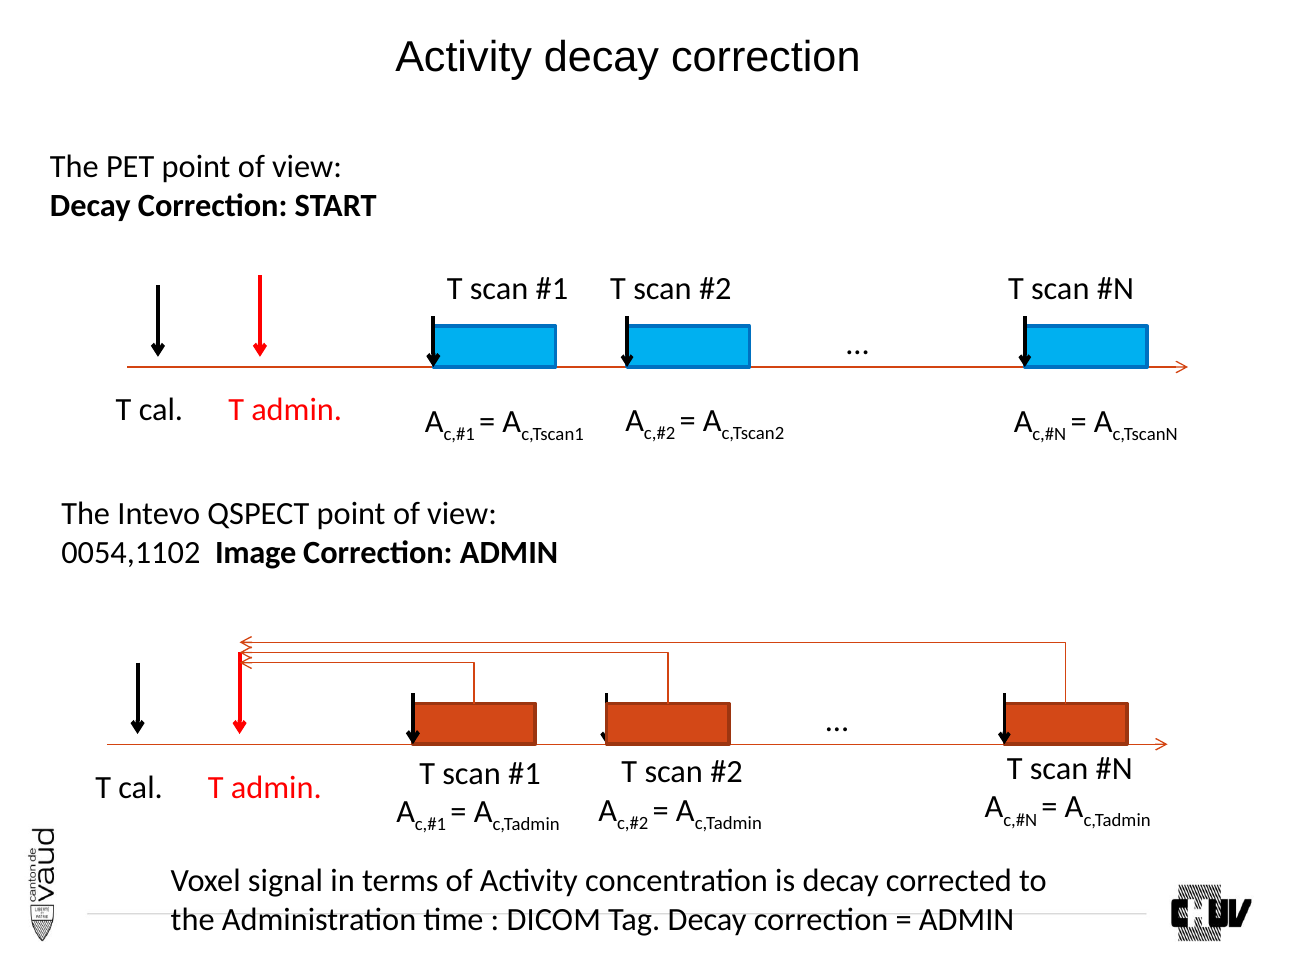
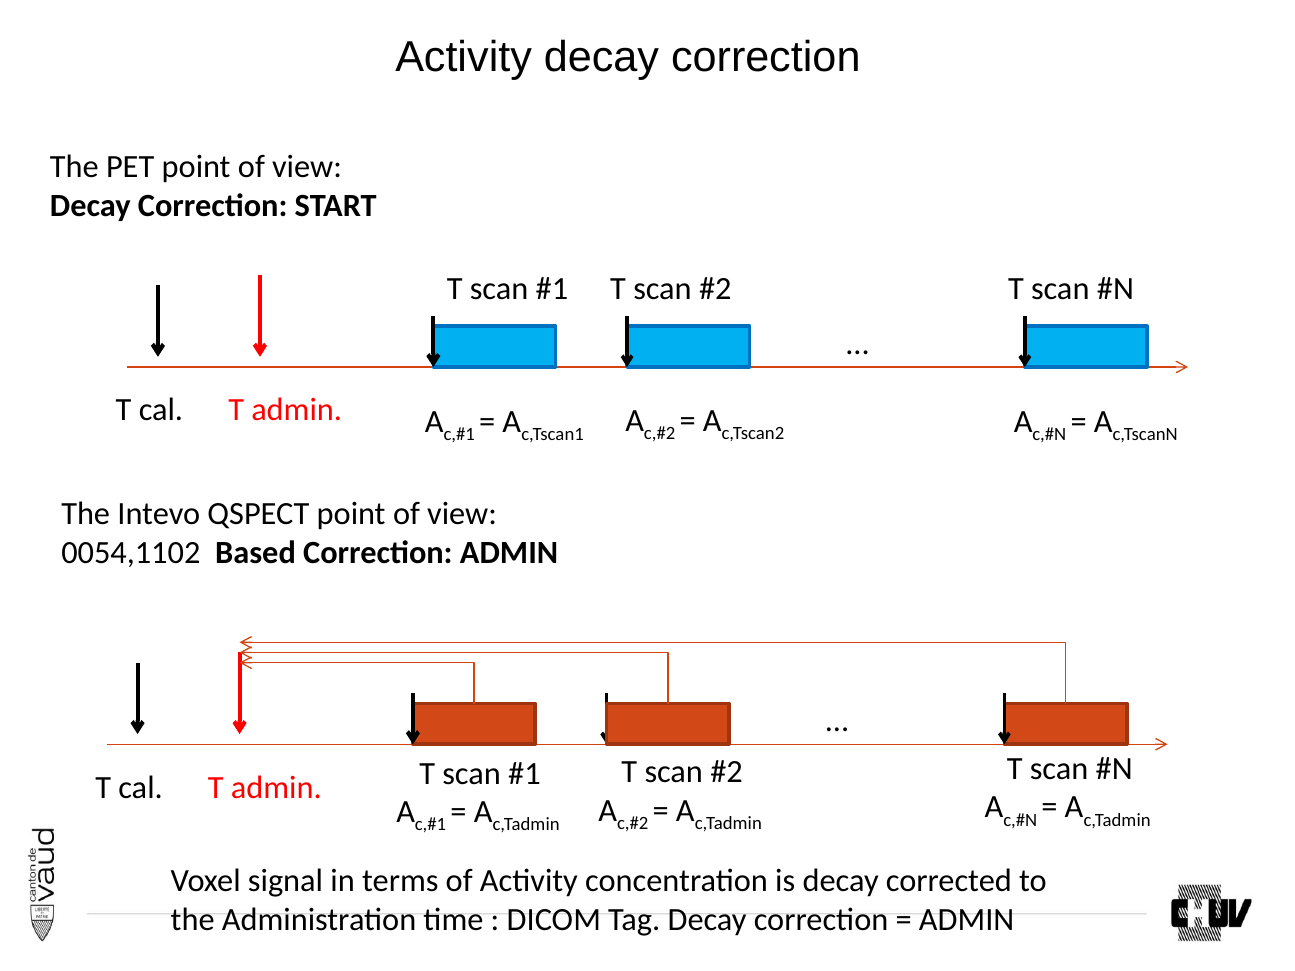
Image: Image -> Based (256, 552)
